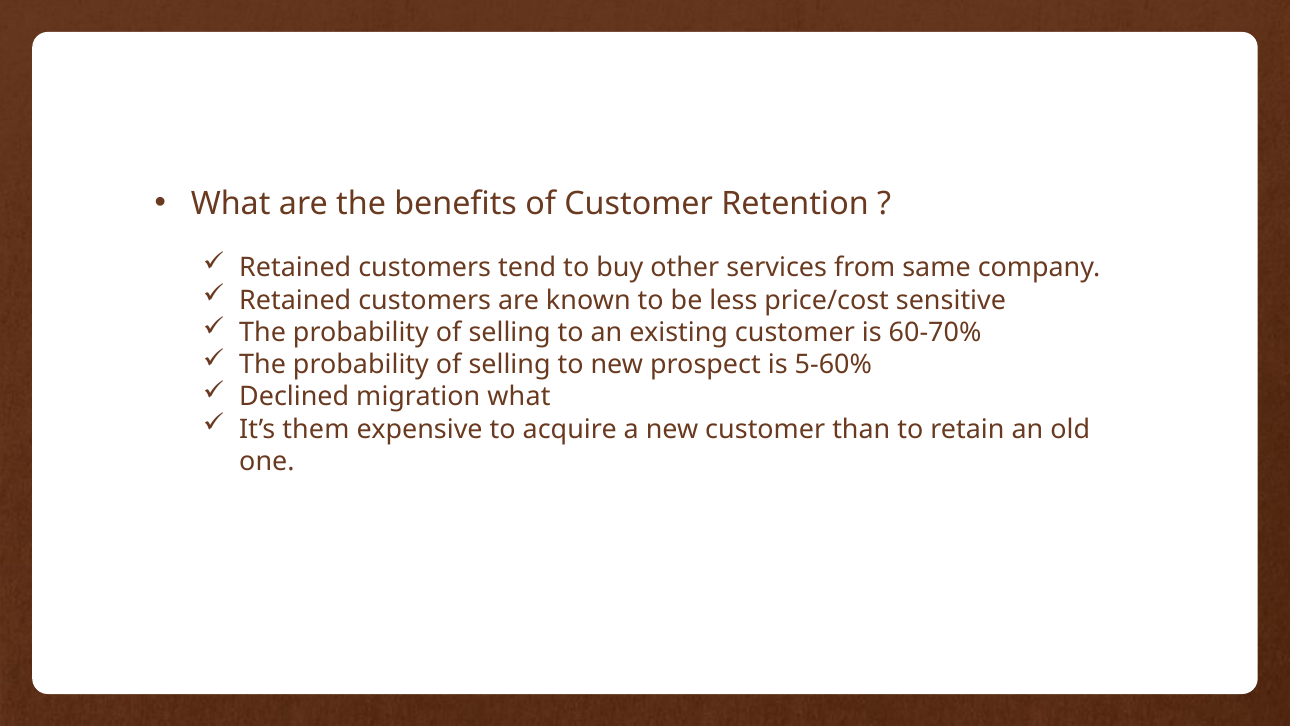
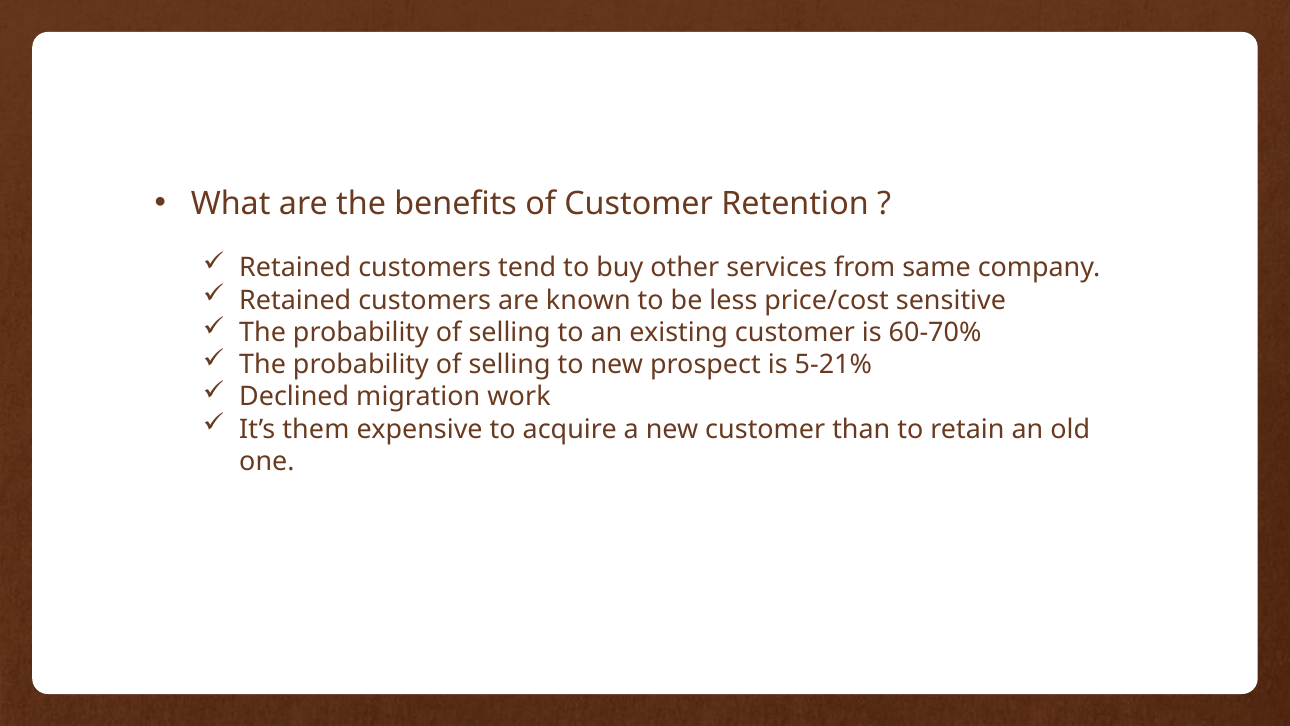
5-60%: 5-60% -> 5-21% (833, 365)
migration what: what -> work (519, 397)
